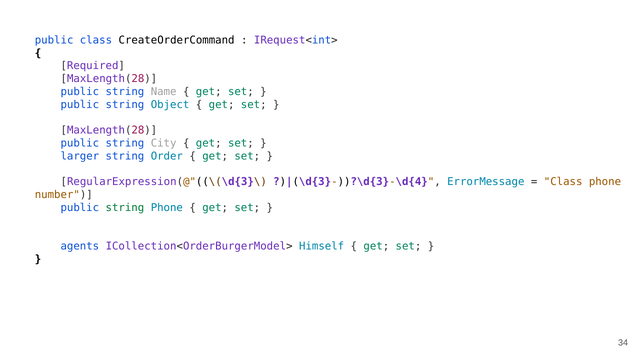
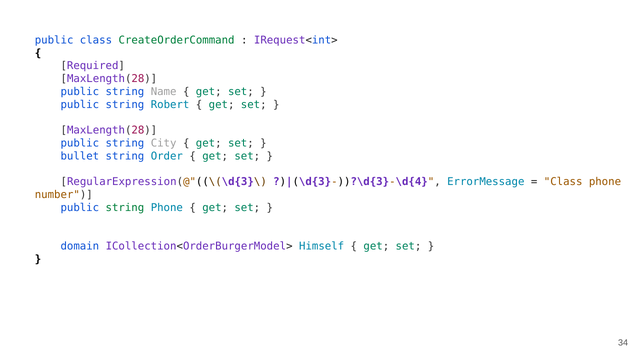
CreateOrderCommand colour: black -> green (177, 40)
Object: Object -> Robert (170, 104)
larger: larger -> bullet (80, 156)
agents: agents -> domain (80, 246)
